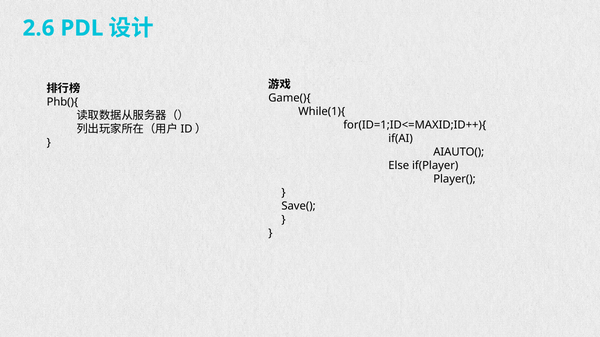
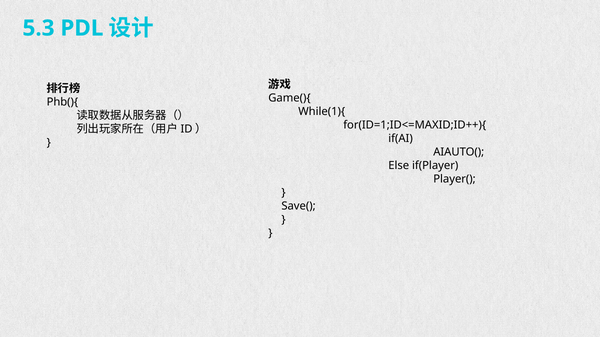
2.6: 2.6 -> 5.3 (39, 28)
